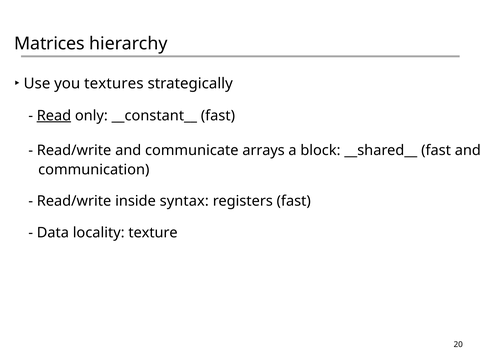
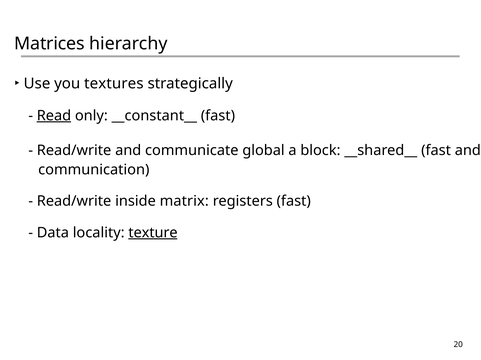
arrays: arrays -> global (264, 151)
syntax: syntax -> matrix (184, 202)
texture underline: none -> present (153, 233)
